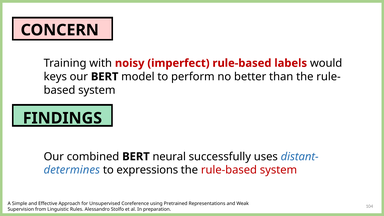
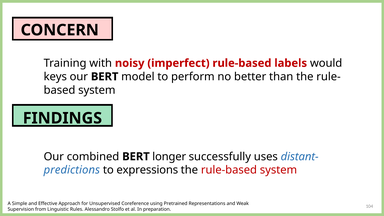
neural: neural -> longer (169, 157)
determines: determines -> predictions (72, 170)
